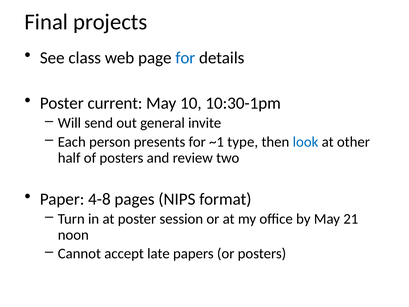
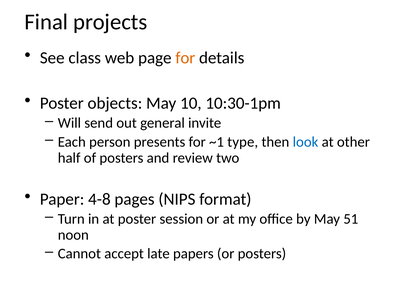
for colour: blue -> orange (185, 58)
current: current -> objects (115, 103)
21: 21 -> 51 (351, 219)
